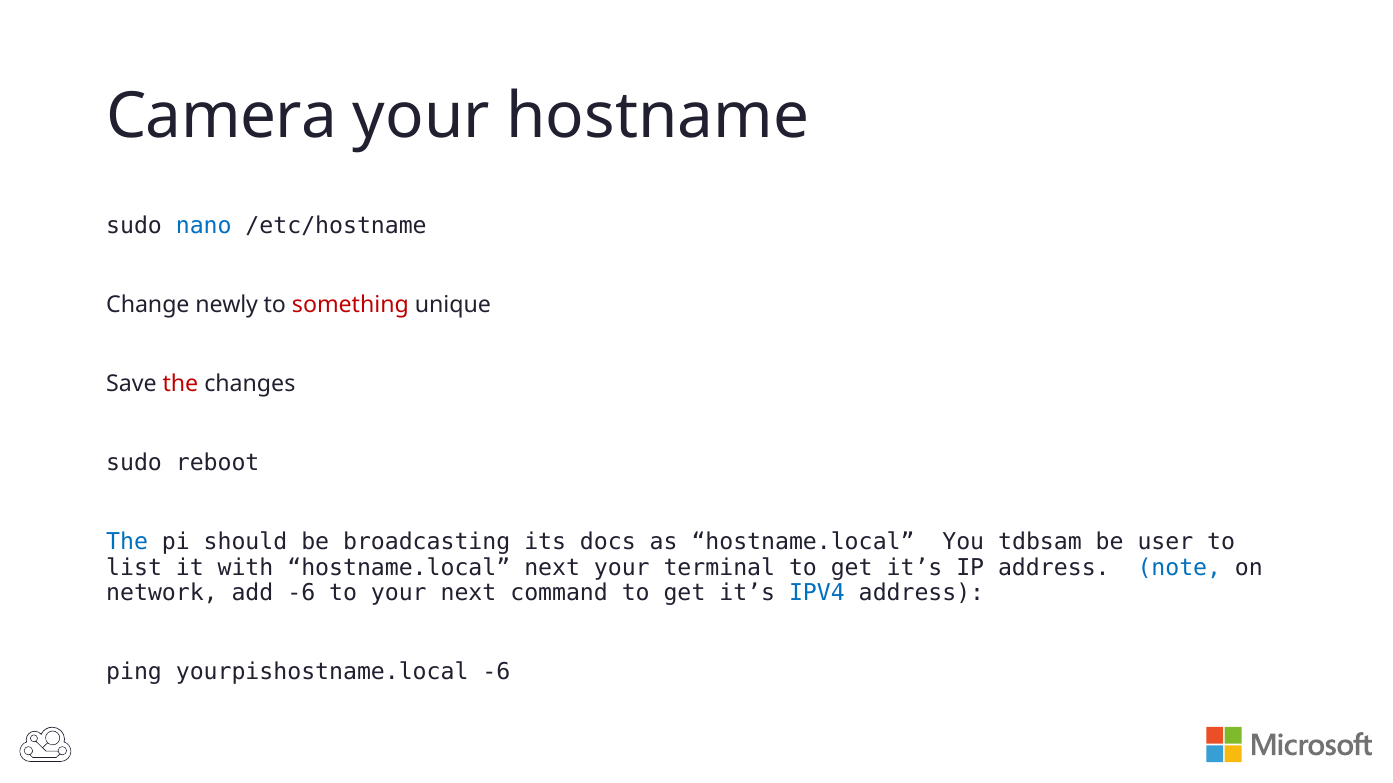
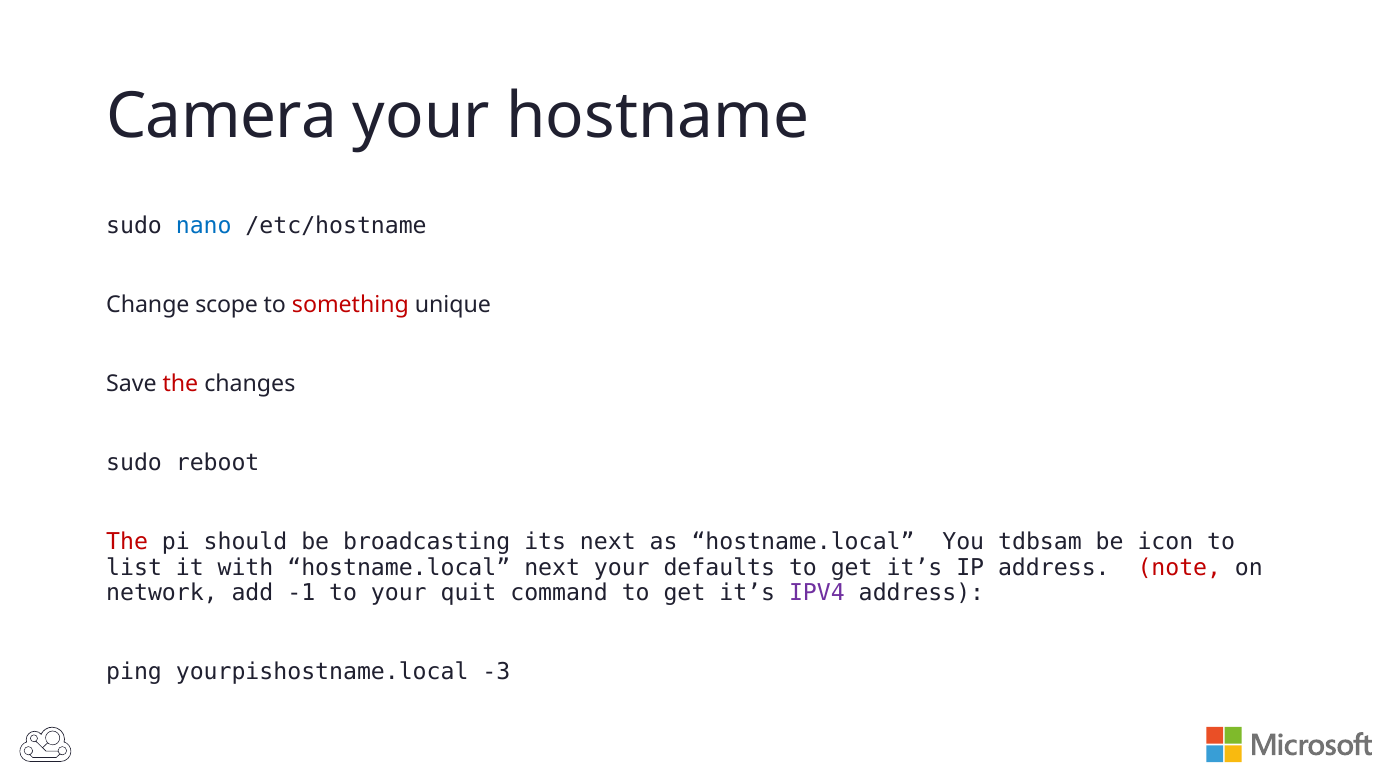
newly: newly -> scope (227, 305)
The colour: blue -> red (127, 543)
its docs: docs -> next (608, 543)
user: user -> icon (1165, 543)
terminal: terminal -> defaults (719, 568)
note colour: blue -> red (1179, 568)
add -6: -6 -> -1 (301, 593)
your next: next -> quit (468, 593)
IPV4 colour: blue -> purple (817, 593)
yourpishostname.local -6: -6 -> -3 (496, 672)
